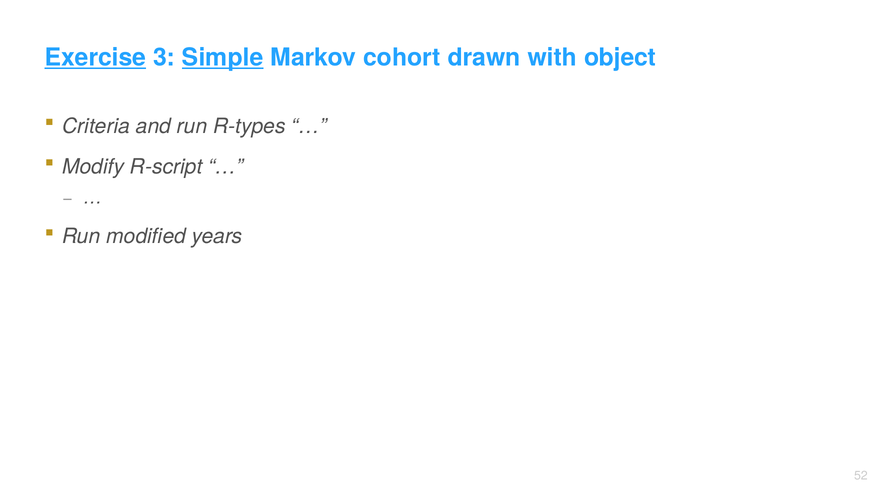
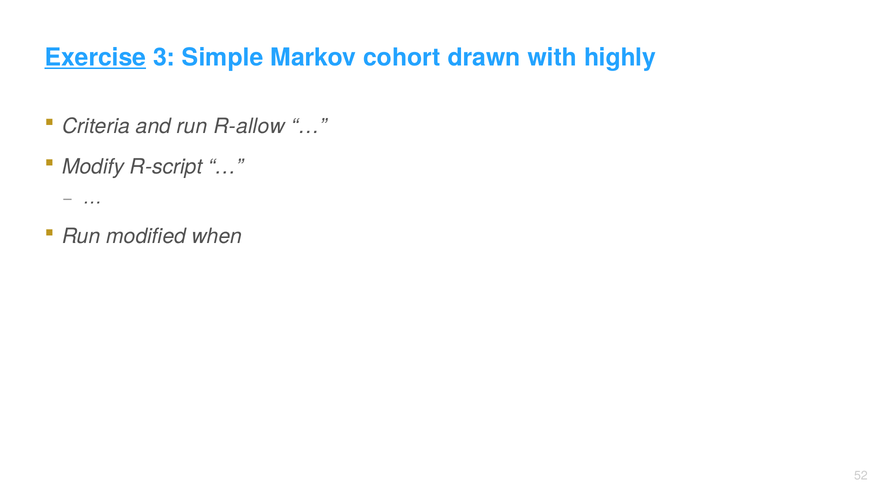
Simple underline: present -> none (223, 57)
object: object -> highly (620, 57)
R-types: R-types -> R-allow (249, 126)
years: years -> when (217, 236)
